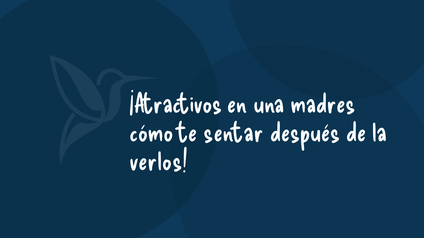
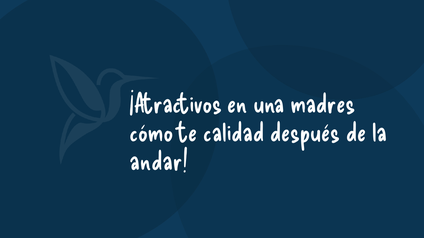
sentar: sentar -> calidad (234, 133)
verlos: verlos -> andar (159, 162)
